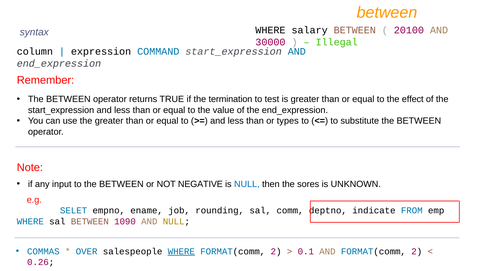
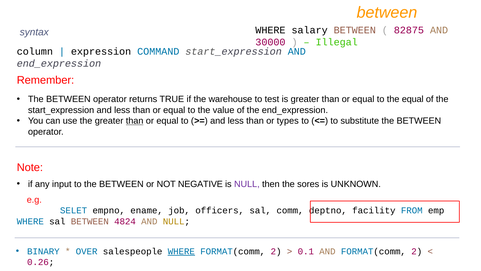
20100: 20100 -> 82875 (409, 30)
termination: termination -> warehouse (230, 99)
the effect: effect -> equal (413, 99)
than underline: none -> present (135, 121)
NULL colour: blue -> purple (247, 184)
rounding: rounding -> officers (220, 210)
indicate: indicate -> facility (374, 210)
1090: 1090 -> 4824 (125, 221)
COMMAS: COMMAS -> BINARY (43, 251)
